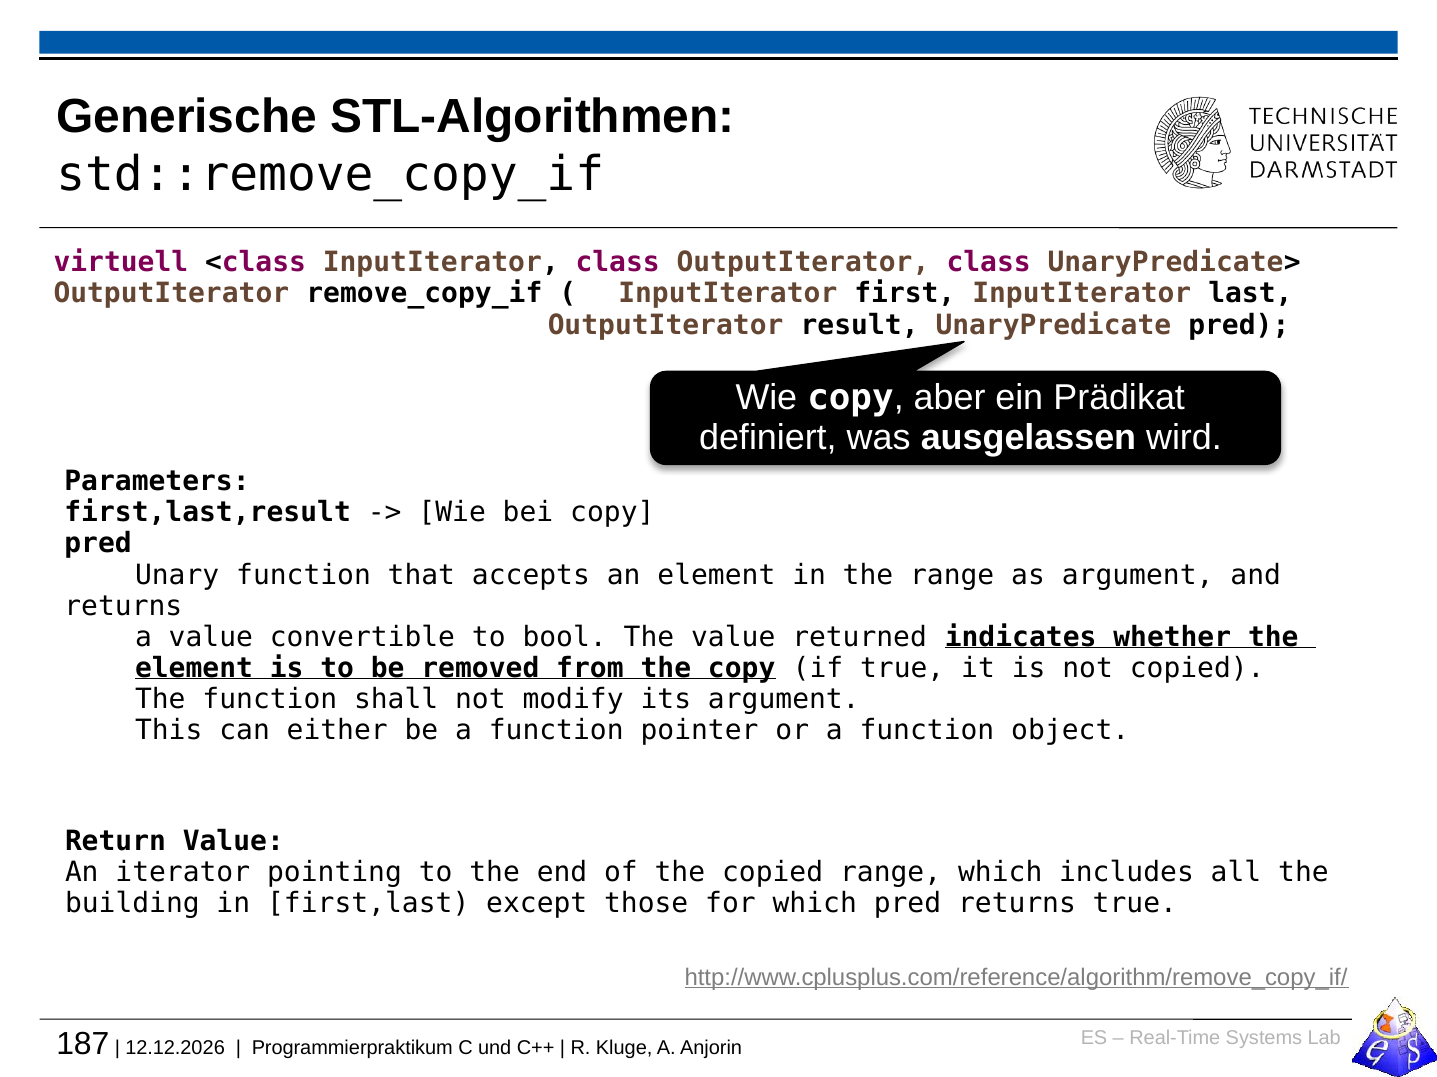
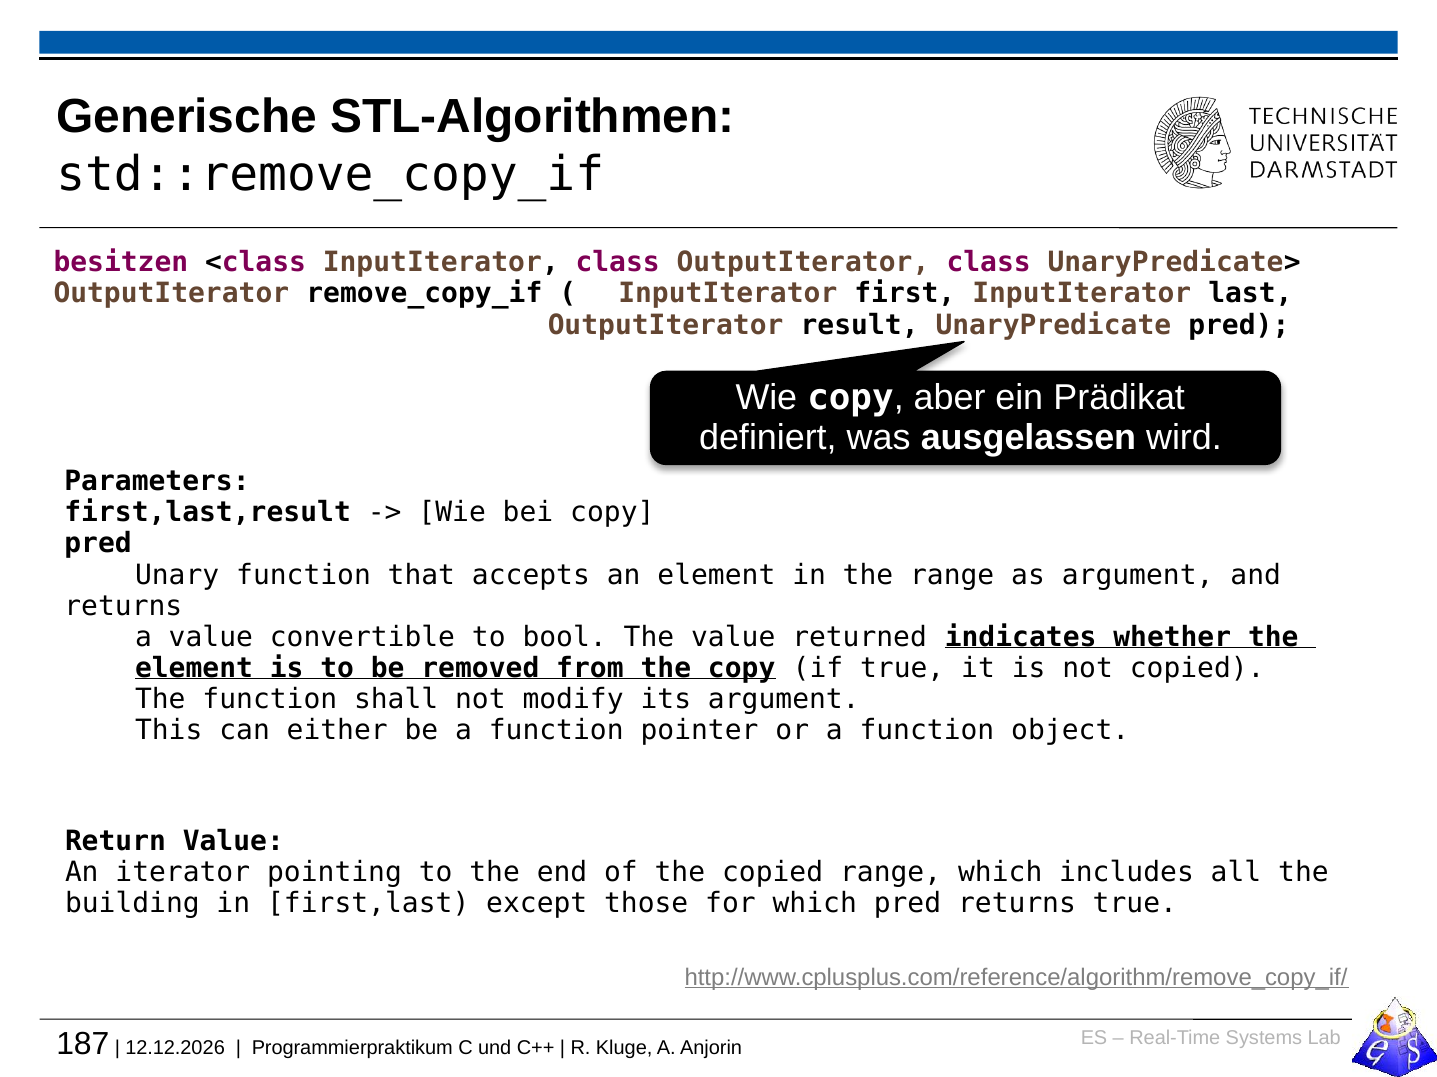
virtuell: virtuell -> besitzen (121, 263)
